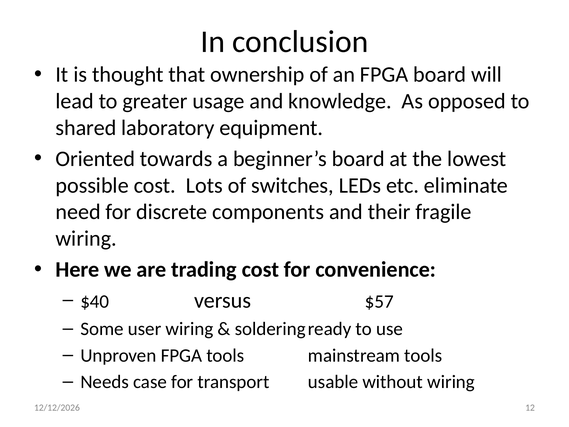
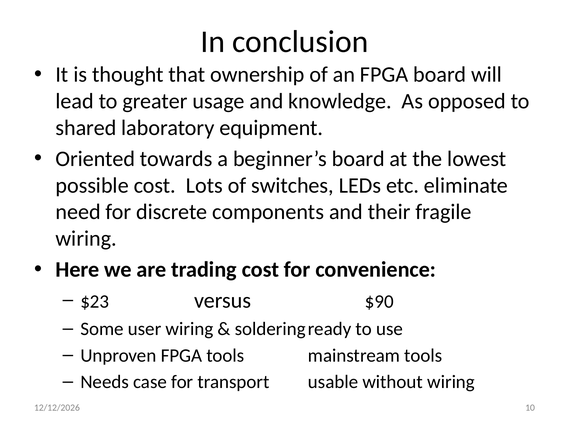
$40: $40 -> $23 (95, 301)
$57: $57 -> $90 (379, 301)
12: 12 -> 10 (530, 407)
